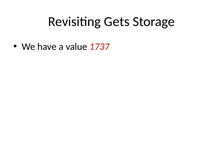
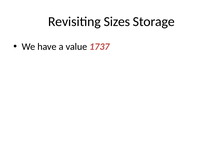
Gets: Gets -> Sizes (117, 22)
